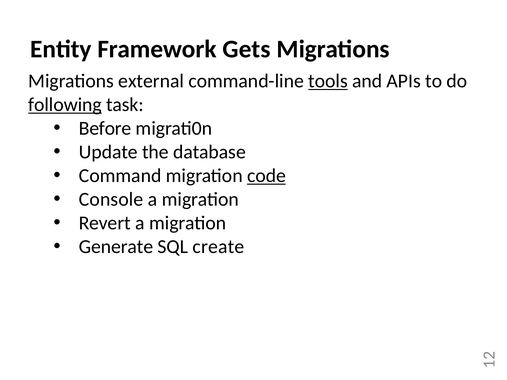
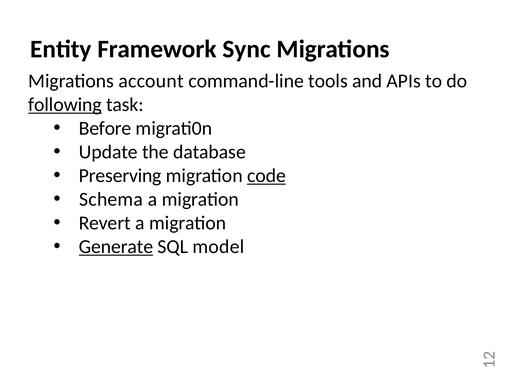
Gets: Gets -> Sync (247, 49)
external: external -> account (151, 81)
tools underline: present -> none (328, 81)
Command: Command -> Preserving (120, 176)
Console: Console -> Schema (111, 199)
Generate underline: none -> present (116, 247)
create: create -> model (218, 247)
